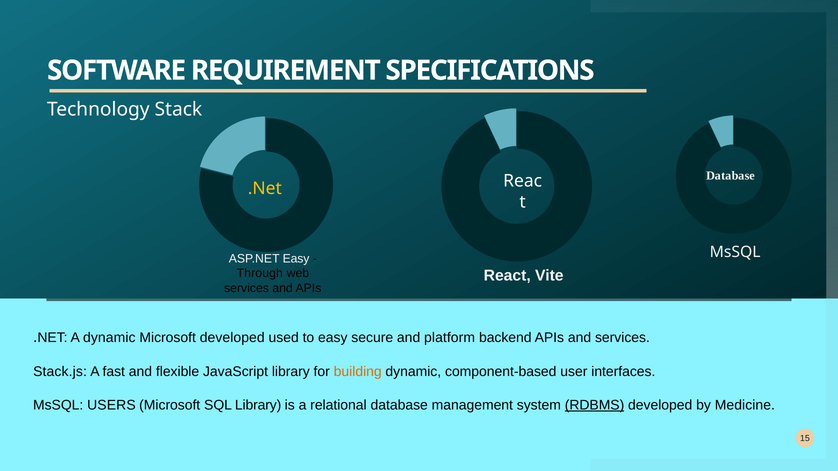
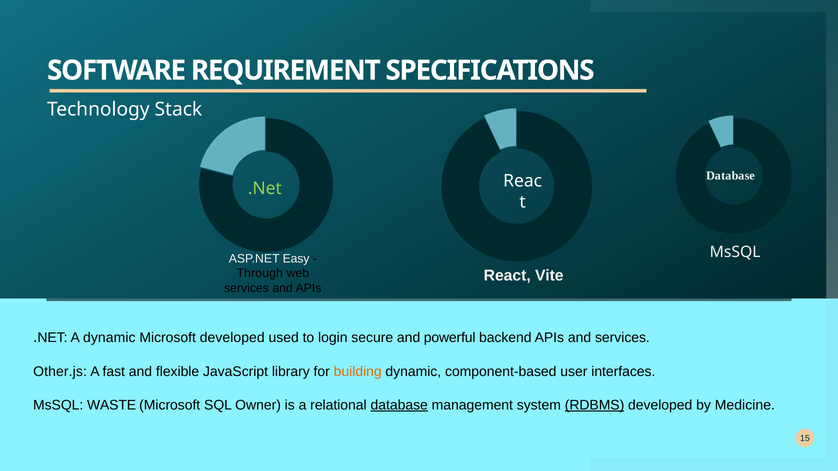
.Net colour: yellow -> light green (265, 188)
to easy: easy -> login (333, 338)
platform: platform -> powerful (450, 338)
Stack.js: Stack.js -> Other.js (60, 372)
USERS: USERS -> WASTE (112, 405)
SQL Library: Library -> Owner (258, 405)
database underline: none -> present (399, 405)
